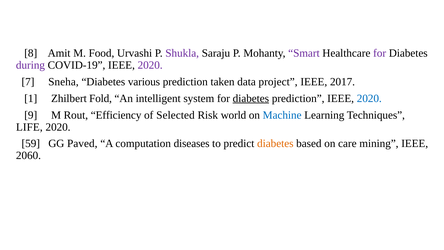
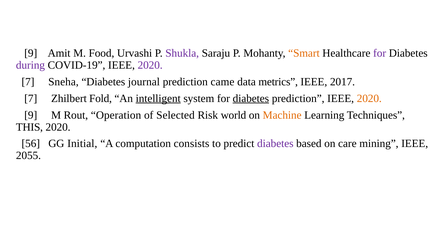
8: 8 -> 9 (31, 53)
Smart colour: purple -> orange (304, 53)
various: various -> journal (144, 82)
taken: taken -> came (222, 82)
project: project -> metrics (278, 82)
1: 1 -> 7 (31, 98)
intelligent underline: none -> present (158, 98)
2020 colour: blue -> orange (369, 98)
Efficiency: Efficiency -> Operation (116, 115)
Machine colour: blue -> orange (282, 115)
LIFE: LIFE -> THIS (29, 127)
59: 59 -> 56 (31, 143)
Paved: Paved -> Initial (82, 143)
diseases: diseases -> consists (192, 143)
diabetes colour: orange -> purple (275, 143)
2060: 2060 -> 2055 (28, 155)
